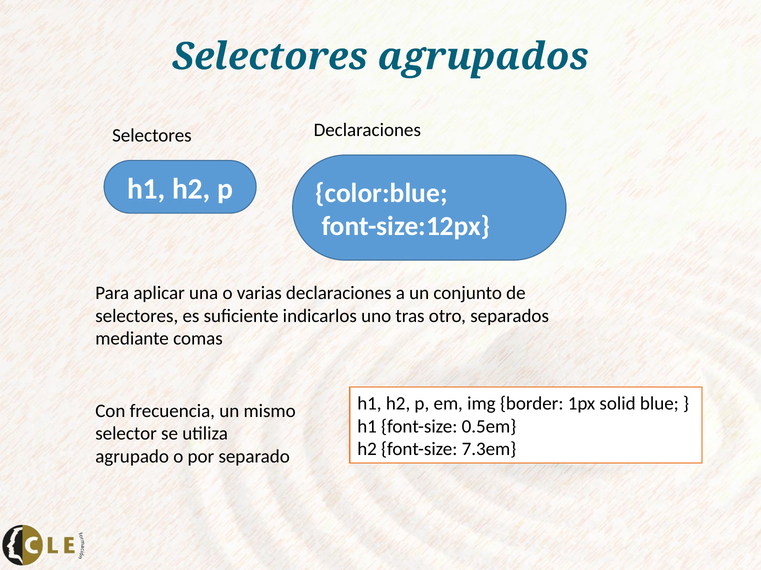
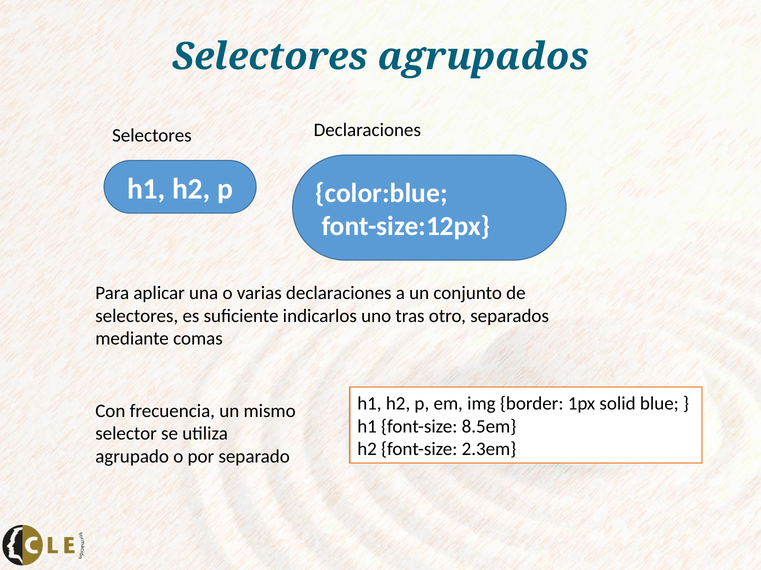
0.5em: 0.5em -> 8.5em (489, 427)
7.3em: 7.3em -> 2.3em (489, 450)
